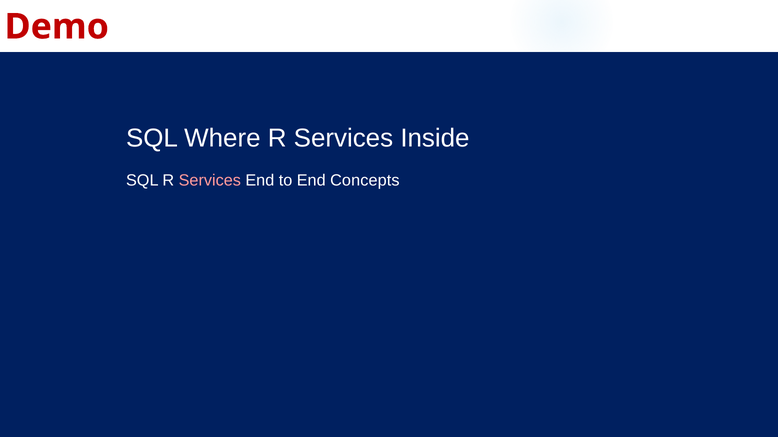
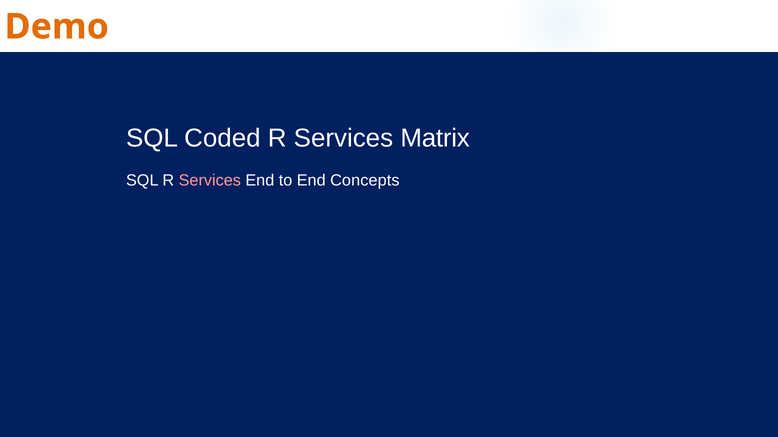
Demo colour: red -> orange (57, 27)
Where: Where -> Coded (222, 139)
Inside: Inside -> Matrix (435, 139)
